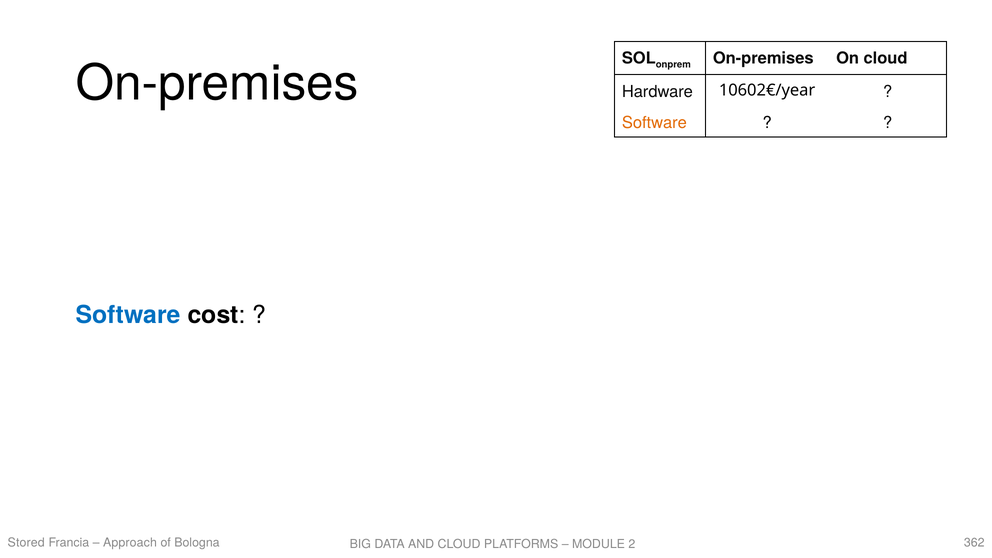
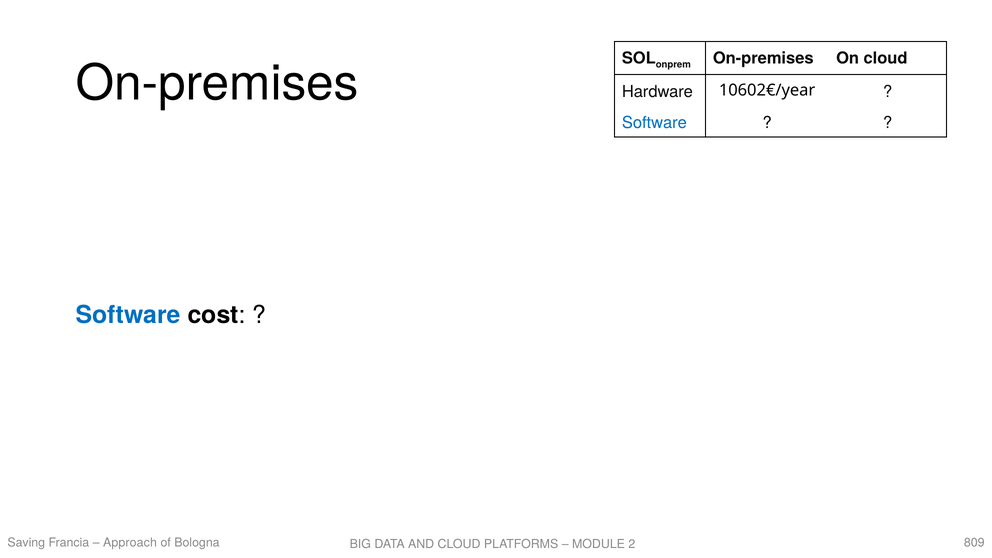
Software colour: orange -> blue (654, 123)
Stored: Stored -> Saving (26, 543)
362: 362 -> 809 (974, 543)
